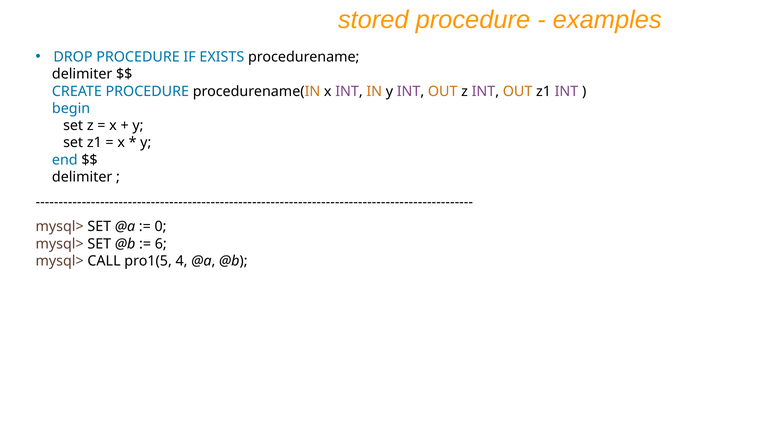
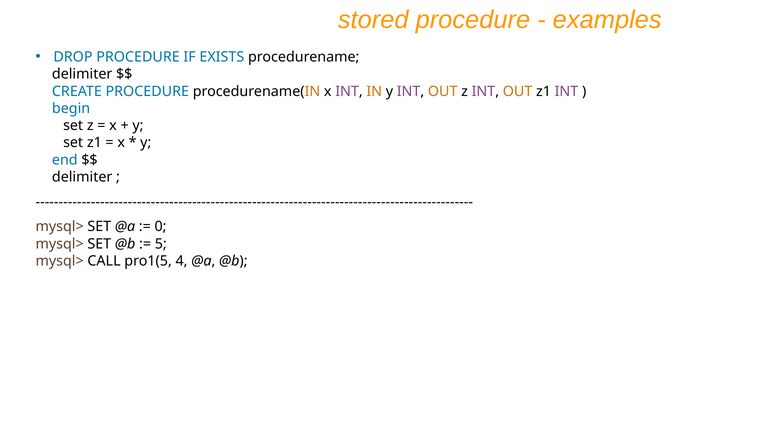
6: 6 -> 5 (161, 244)
